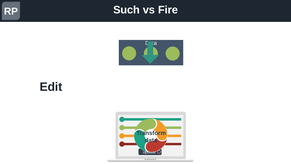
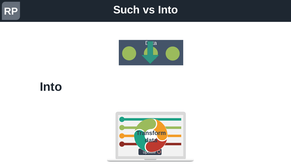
vs Fire: Fire -> Into (168, 10)
Edit: Edit -> Into (51, 87)
